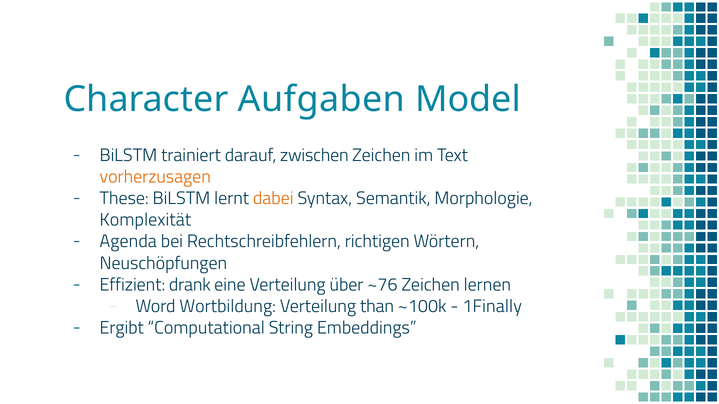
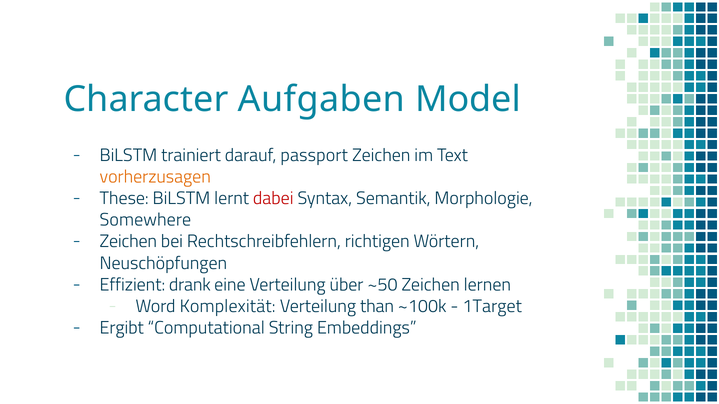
zwischen: zwischen -> passport (314, 156)
dabei colour: orange -> red (273, 199)
Komplexität: Komplexität -> Somewhere (145, 220)
Agenda: Agenda -> Zeichen (128, 242)
~76: ~76 -> ~50 (382, 285)
Wortbildung: Wortbildung -> Komplexität (228, 307)
1Finally: 1Finally -> 1Target (492, 307)
